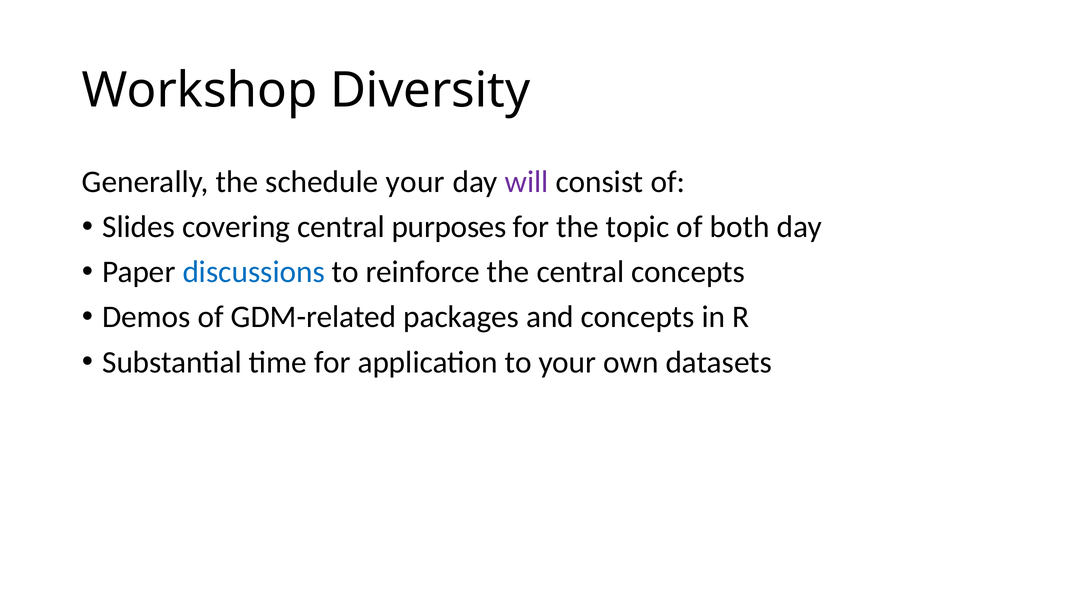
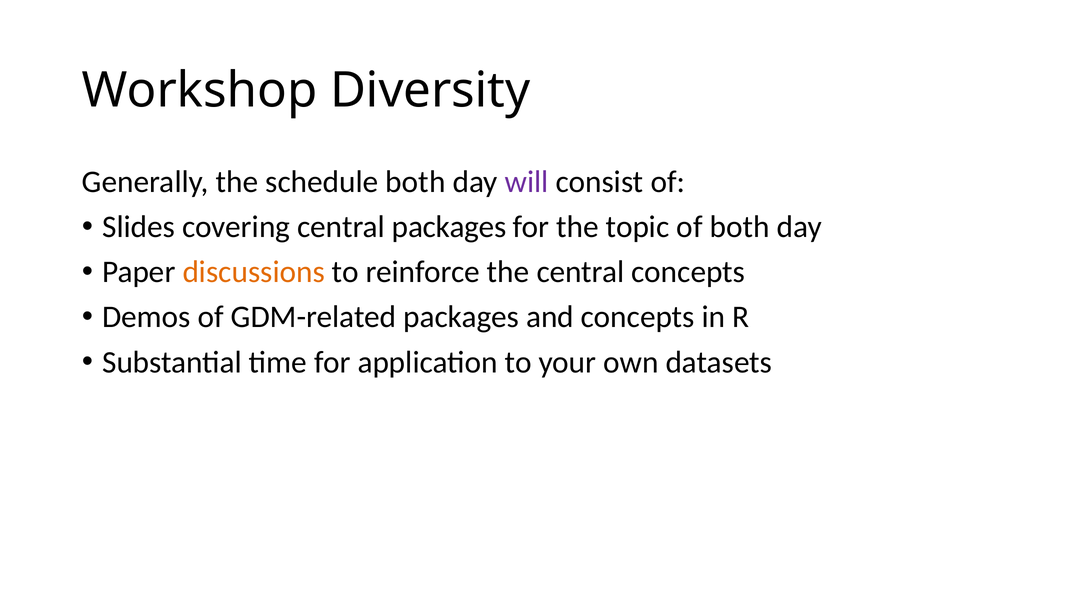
schedule your: your -> both (415, 182)
central purposes: purposes -> packages (449, 227)
discussions colour: blue -> orange (254, 272)
